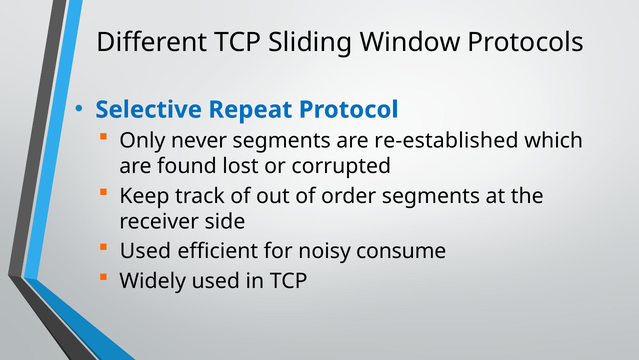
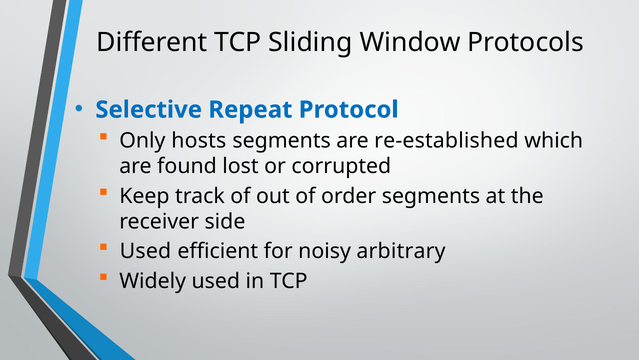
never: never -> hosts (199, 141)
consume: consume -> arbitrary (401, 251)
